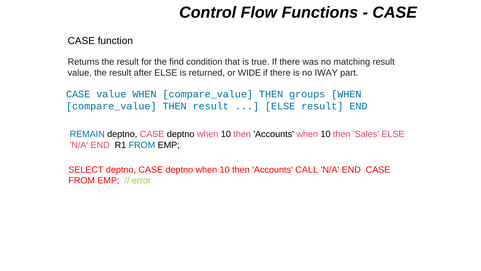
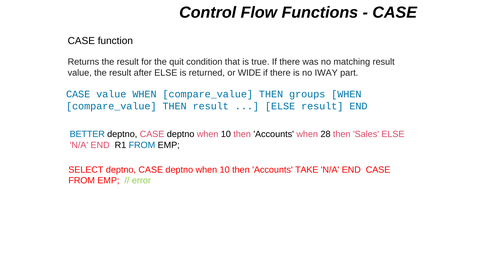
find: find -> quit (177, 62)
REMAIN: REMAIN -> BETTER (87, 134)
Accounts when 10: 10 -> 28 (326, 134)
CALL: CALL -> TAKE (307, 170)
